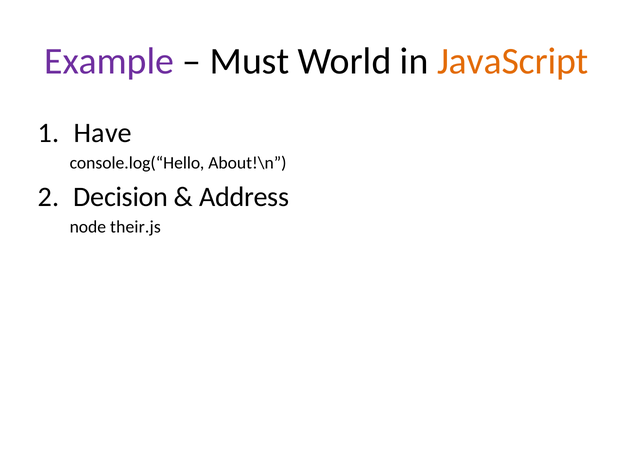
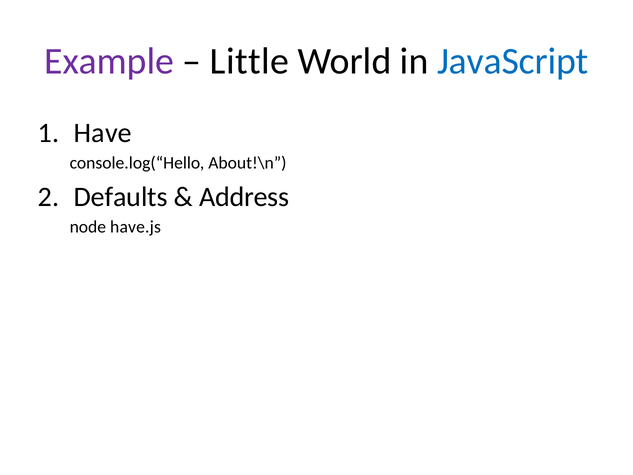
Must: Must -> Little (249, 61)
JavaScript colour: orange -> blue (513, 61)
Decision: Decision -> Defaults (121, 197)
their.js: their.js -> have.js (135, 227)
